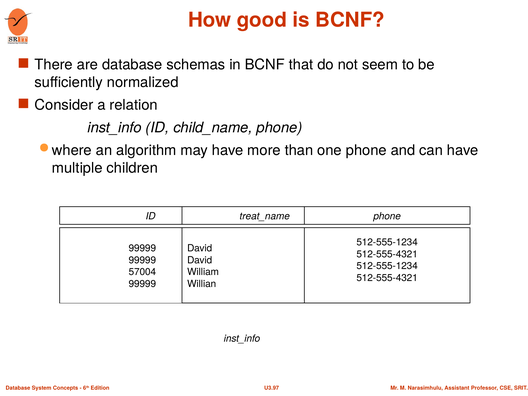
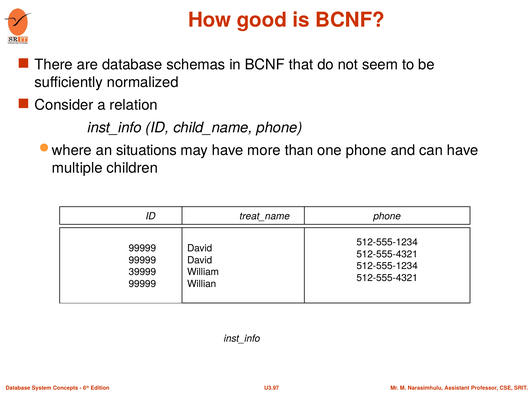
algorithm: algorithm -> situations (146, 150)
57004: 57004 -> 39999 (142, 272)
